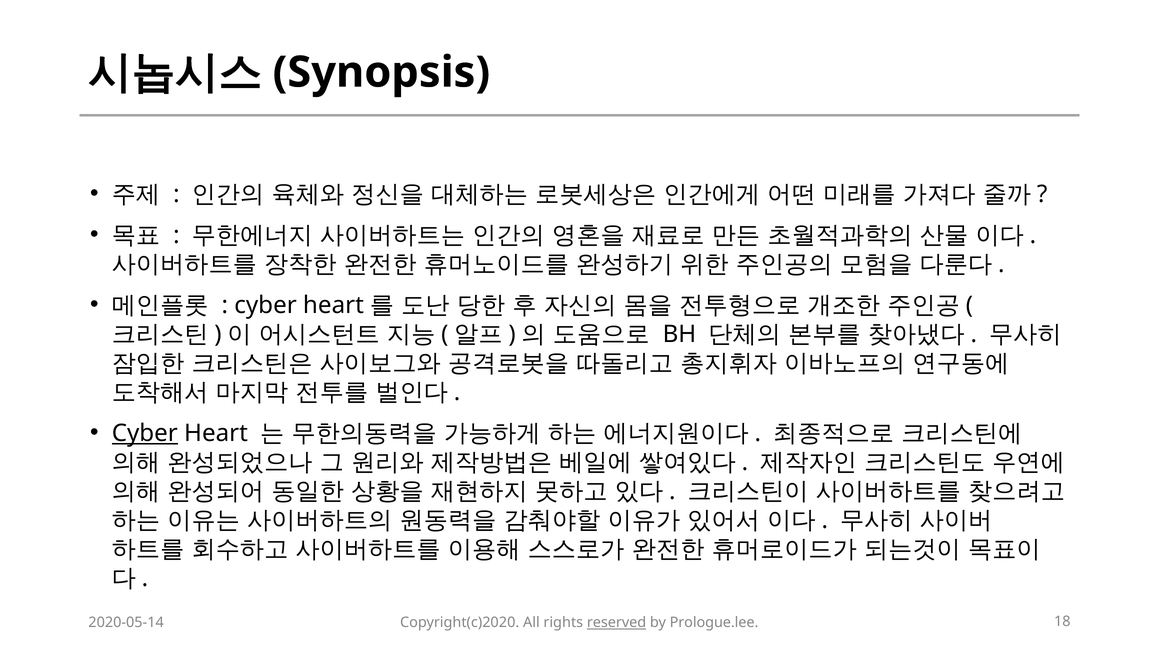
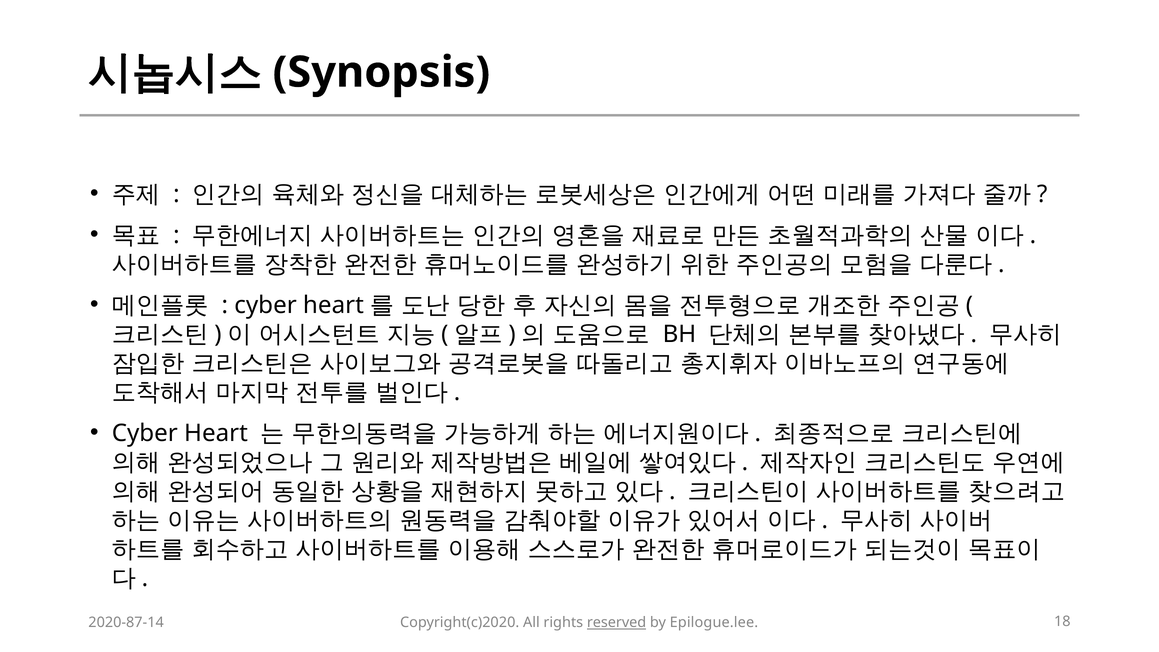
Cyber underline: present -> none (145, 433)
2020-05-14: 2020-05-14 -> 2020-87-14 (126, 623)
Prologue.lee: Prologue.lee -> Epilogue.lee (714, 623)
